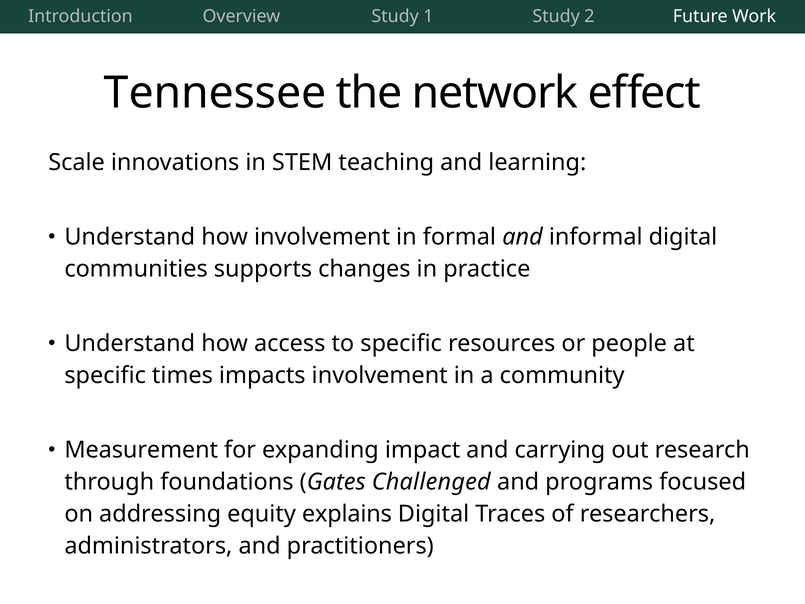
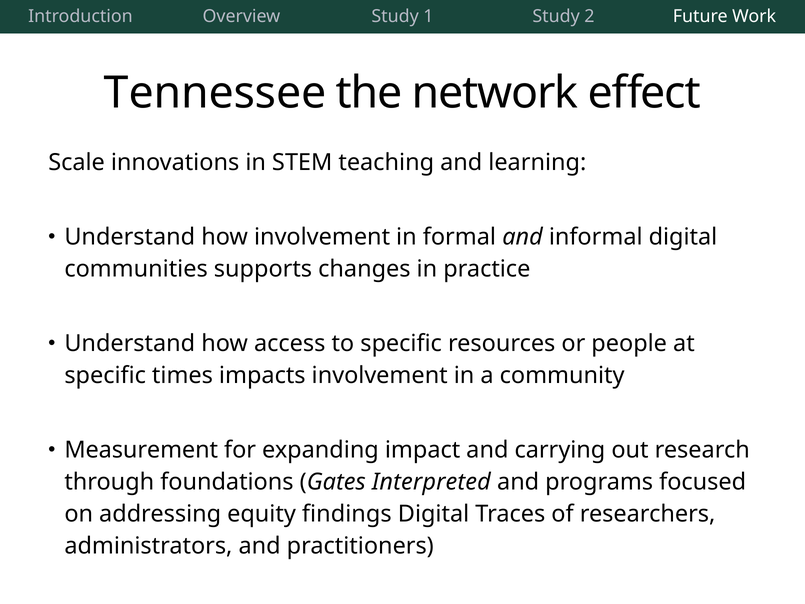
Challenged: Challenged -> Interpreted (431, 482)
explains: explains -> findings (347, 514)
